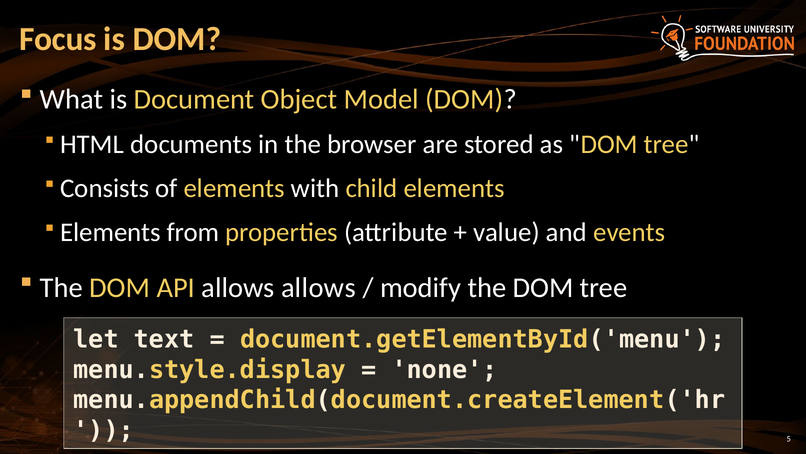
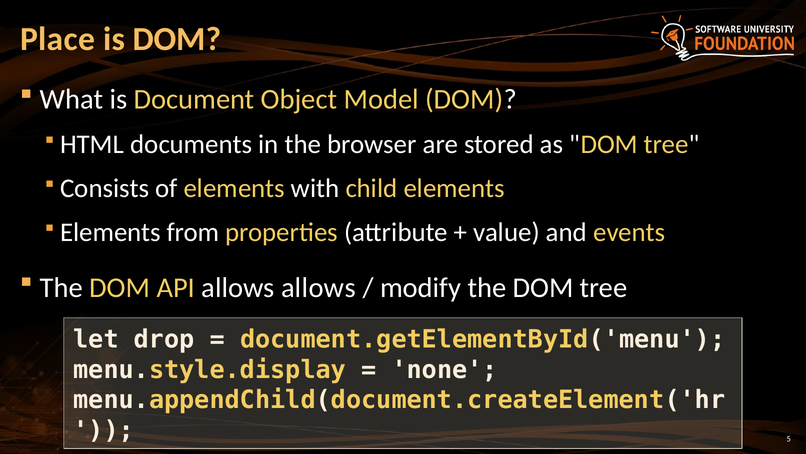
Focus: Focus -> Place (58, 39)
text: text -> drop (164, 339)
